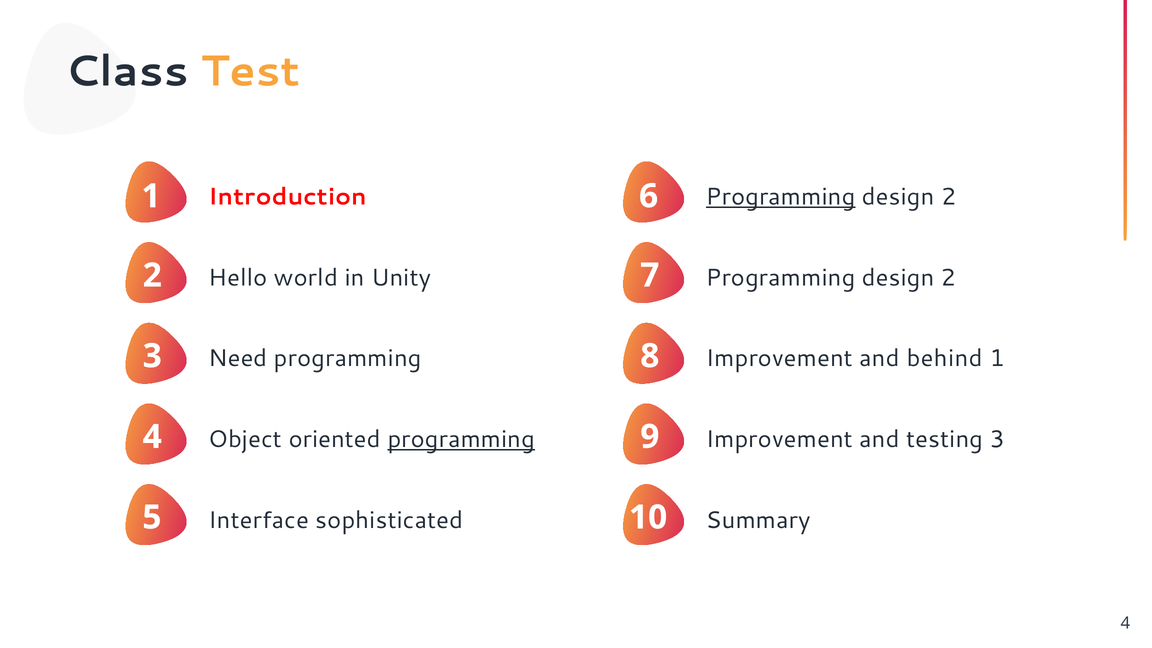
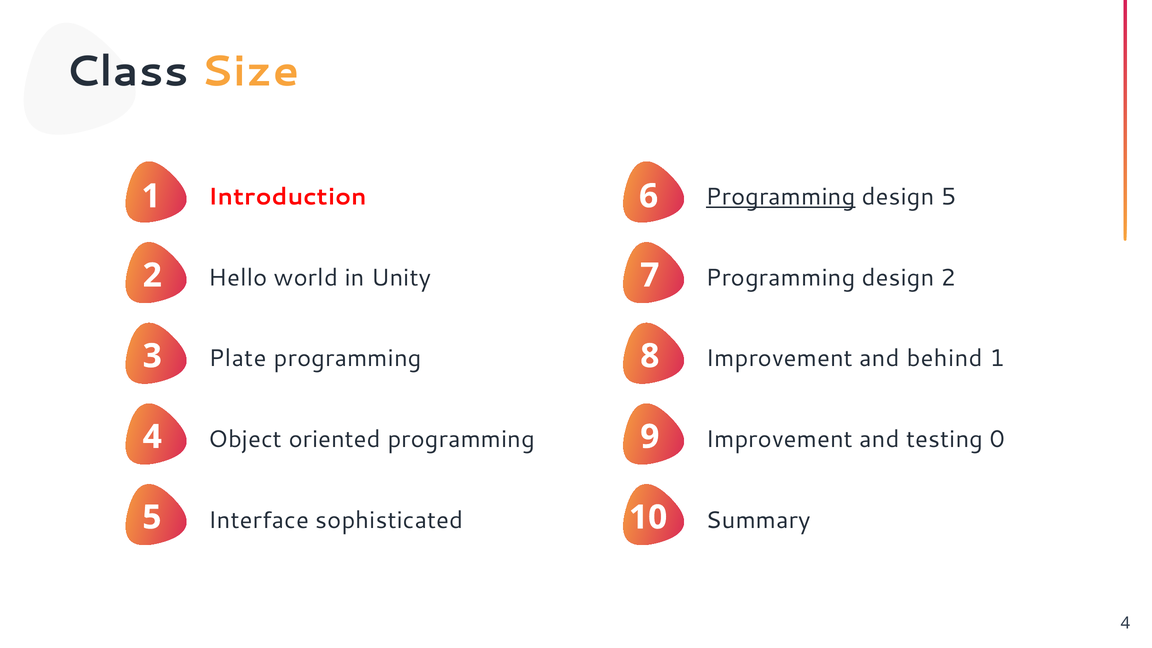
Test: Test -> Size (250, 72)
2: 2 -> 5 (949, 197)
Need: Need -> Plate (238, 358)
programming underline: present -> none (461, 439)
testing 3: 3 -> 0 (997, 439)
